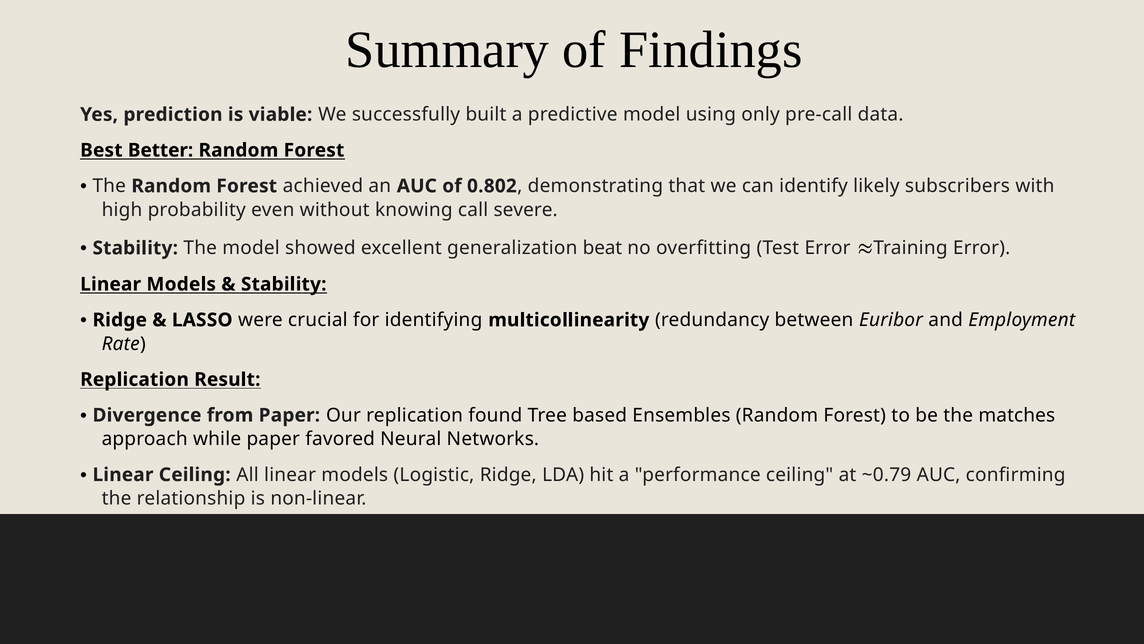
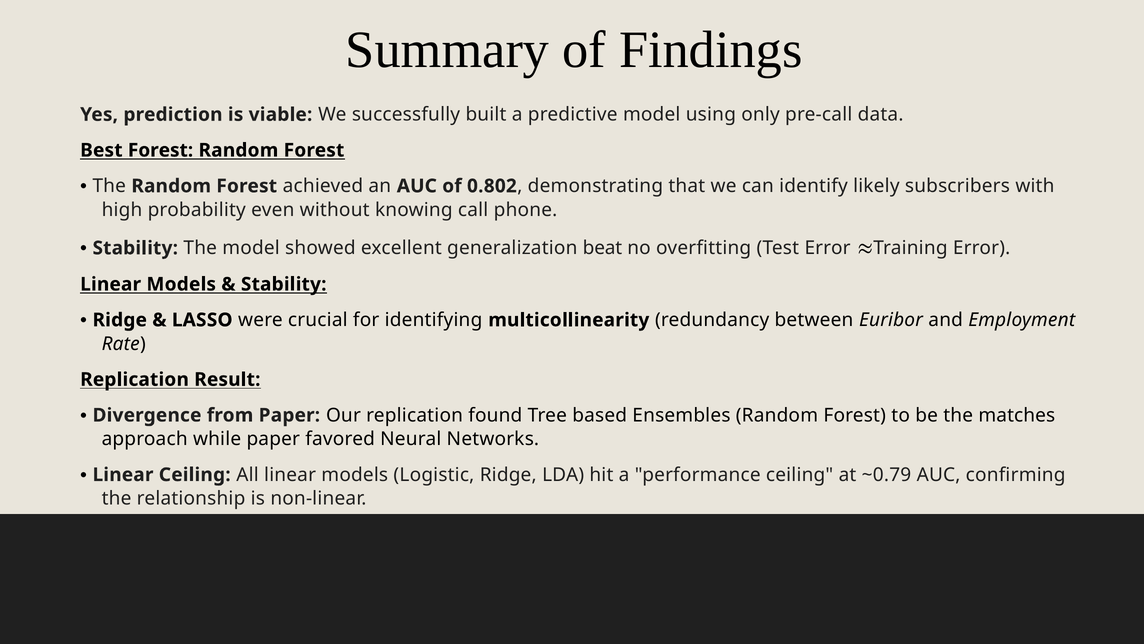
Best Better: Better -> Forest (161, 150)
severe: severe -> phone (526, 210)
